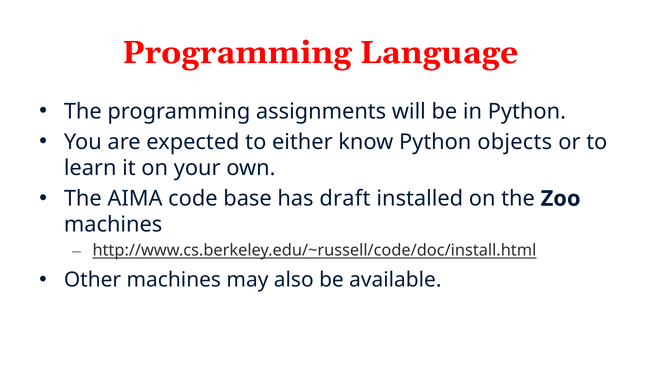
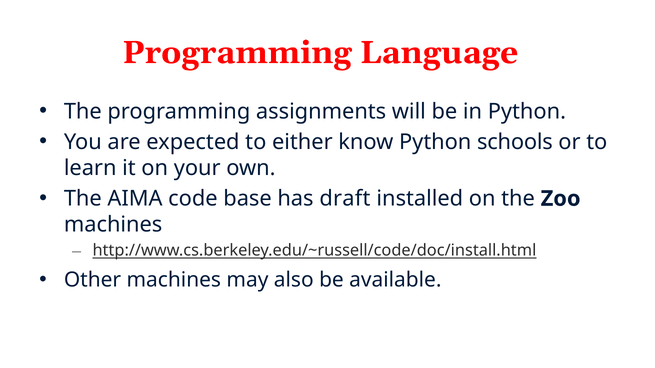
objects: objects -> schools (515, 142)
